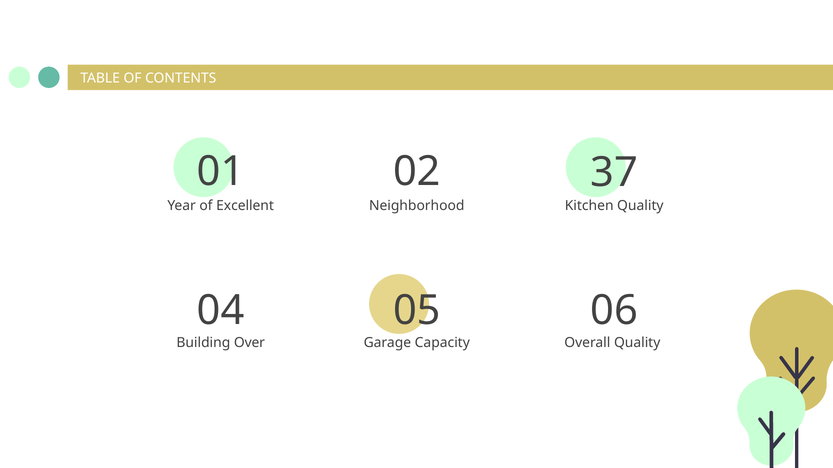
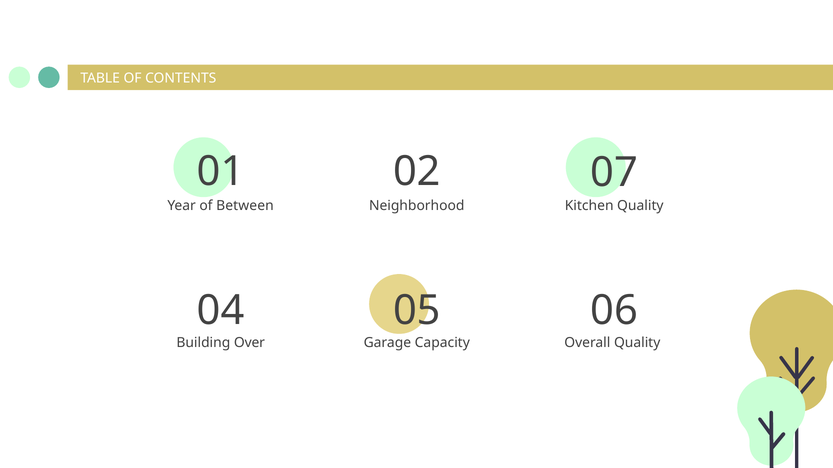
37: 37 -> 07 (614, 173)
Excellent: Excellent -> Between (245, 206)
